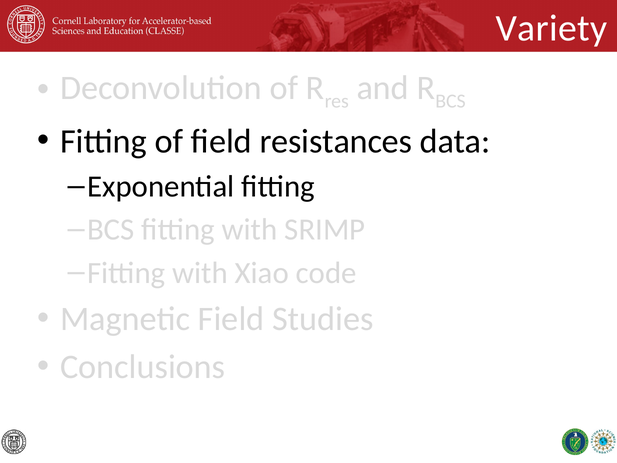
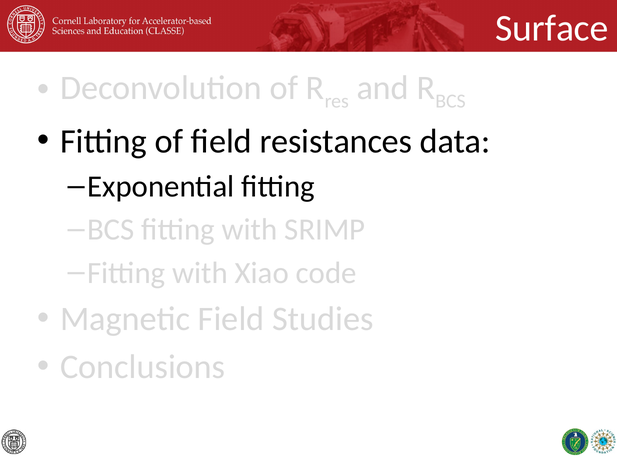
Variety: Variety -> Surface (552, 28)
